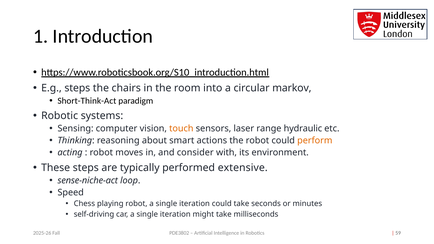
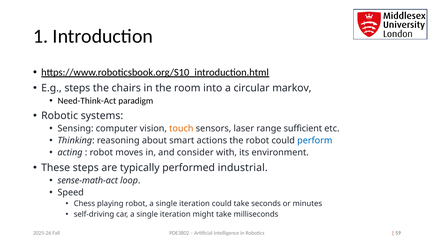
Short-Think-Act: Short-Think-Act -> Need-Think-Act (87, 101)
hydraulic: hydraulic -> sufficient (303, 129)
perform colour: orange -> blue (315, 141)
extensive: extensive -> industrial (243, 168)
sense-niche-act: sense-niche-act -> sense-math-act (88, 181)
